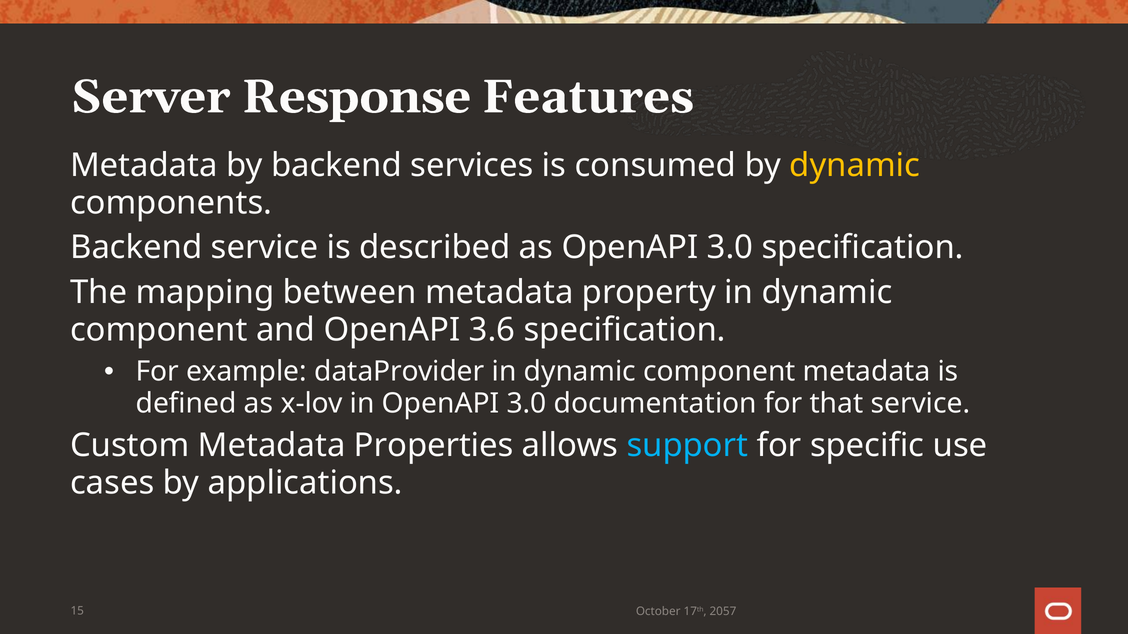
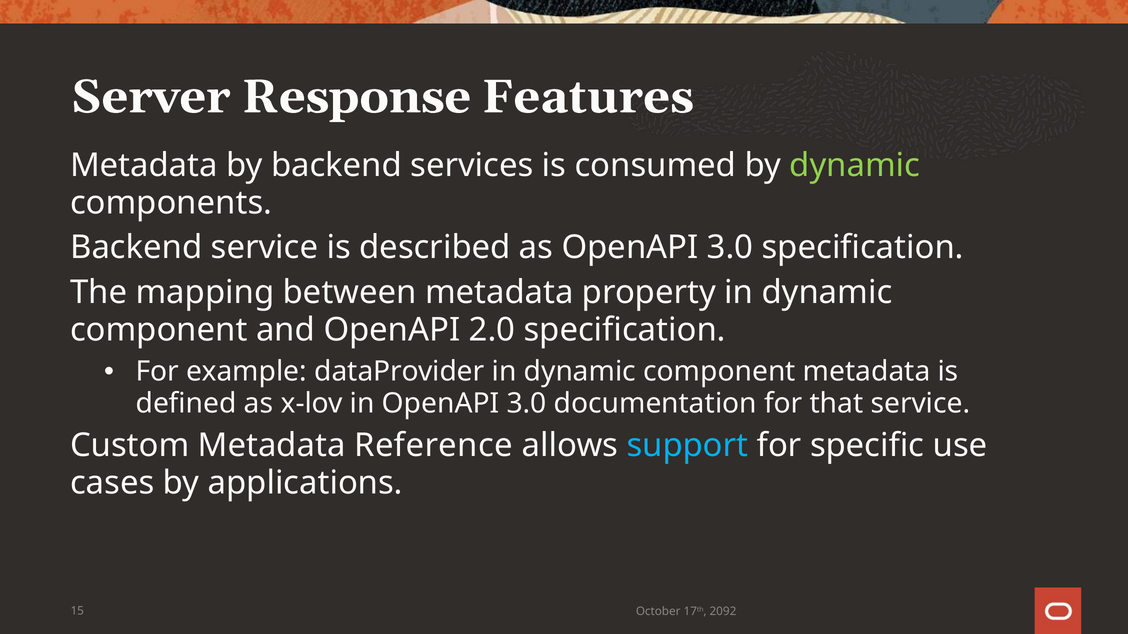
dynamic colour: yellow -> light green (855, 166)
3.6: 3.6 -> 2.0 (492, 330)
Properties: Properties -> Reference (434, 446)
2057: 2057 -> 2092 (723, 612)
